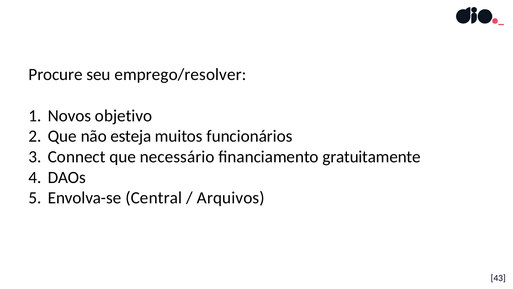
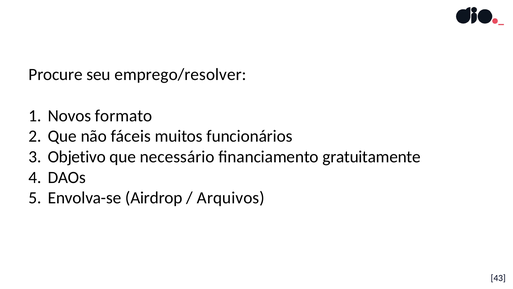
objetivo: objetivo -> formato (124, 116)
esteja: esteja -> fáceis (131, 136)
Connect: Connect -> Objetivo (77, 157)
Central: Central -> Airdrop (154, 198)
